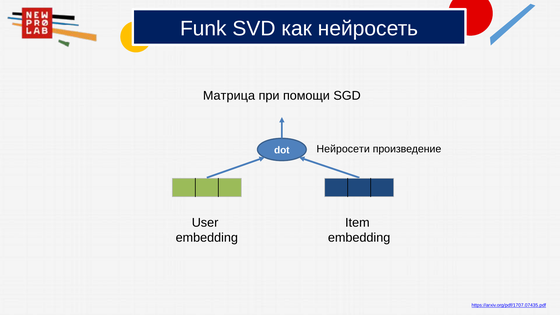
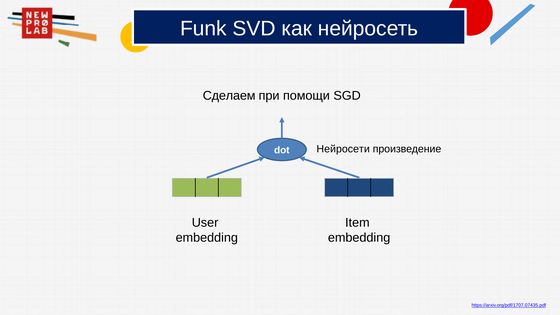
Матрица: Матрица -> Сделаем (229, 96)
